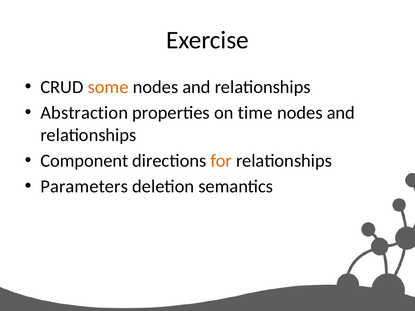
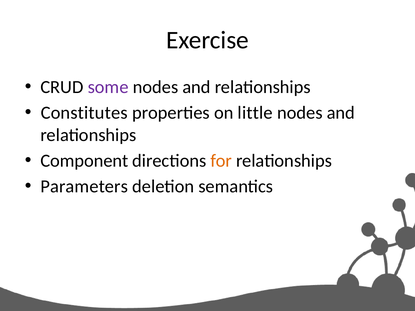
some colour: orange -> purple (108, 87)
Abstraction: Abstraction -> Constitutes (84, 113)
time: time -> little (255, 113)
